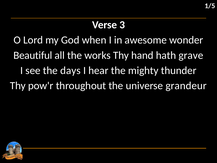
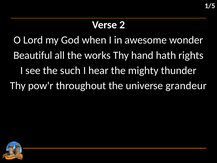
3: 3 -> 2 (122, 25)
grave: grave -> rights (191, 55)
days: days -> such (70, 70)
